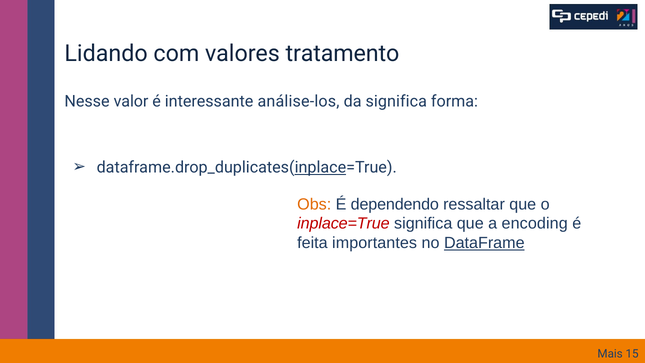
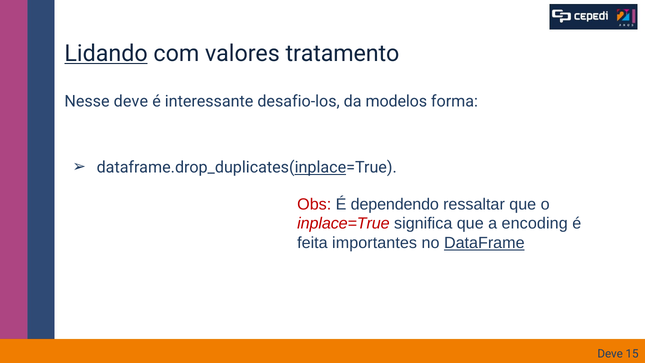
Lidando underline: none -> present (106, 53)
Nesse valor: valor -> deve (131, 101)
análise-los: análise-los -> desafio-los (299, 101)
da significa: significa -> modelos (396, 101)
Obs colour: orange -> red (314, 204)
Mais: Mais -> Deve (610, 354)
